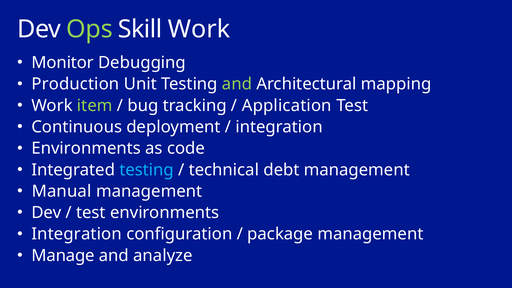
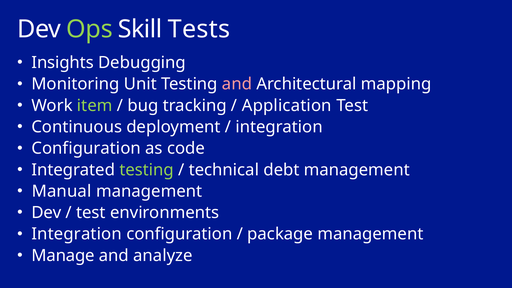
Skill Work: Work -> Tests (199, 29)
Monitor: Monitor -> Insights (63, 63)
Production: Production -> Monitoring (75, 84)
and colour: light green -> pink (237, 84)
Environments: Environments -> Configuration (86, 148)
testing colour: light blue -> light green (147, 170)
